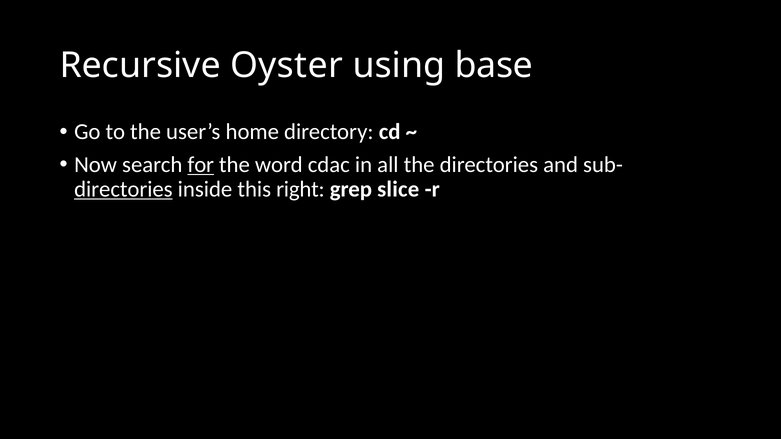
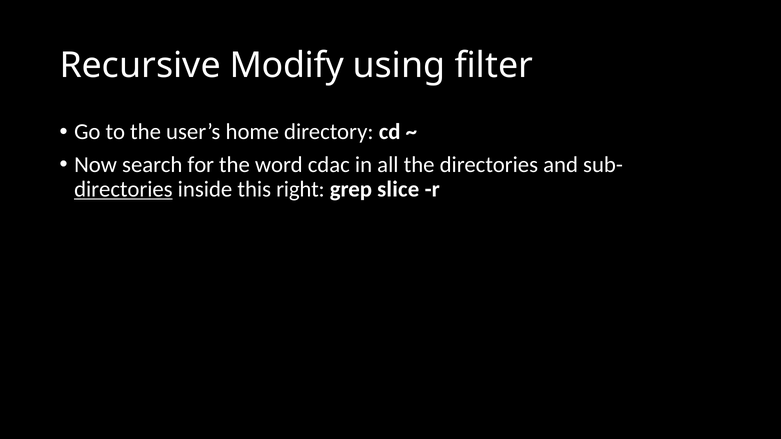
Oyster: Oyster -> Modify (287, 66)
base: base -> filter (494, 66)
for underline: present -> none (201, 165)
